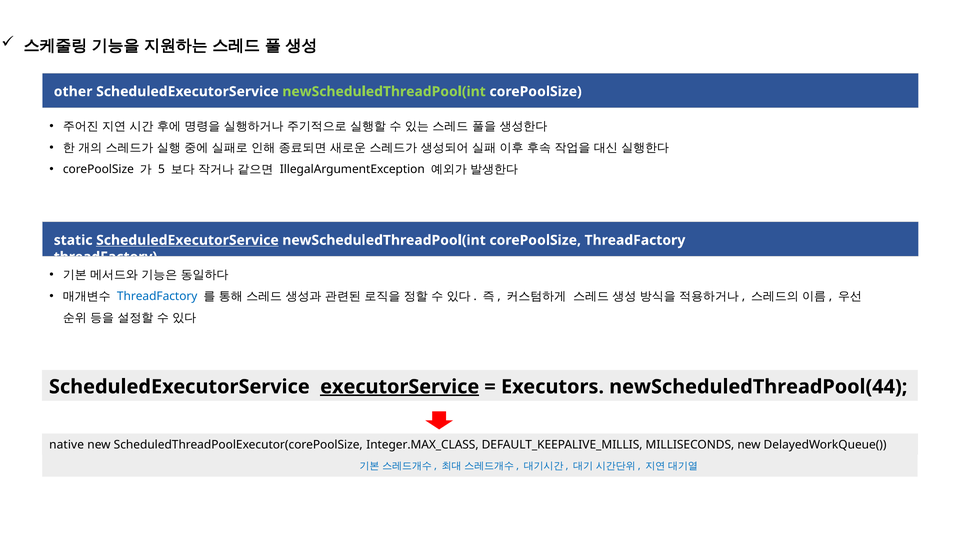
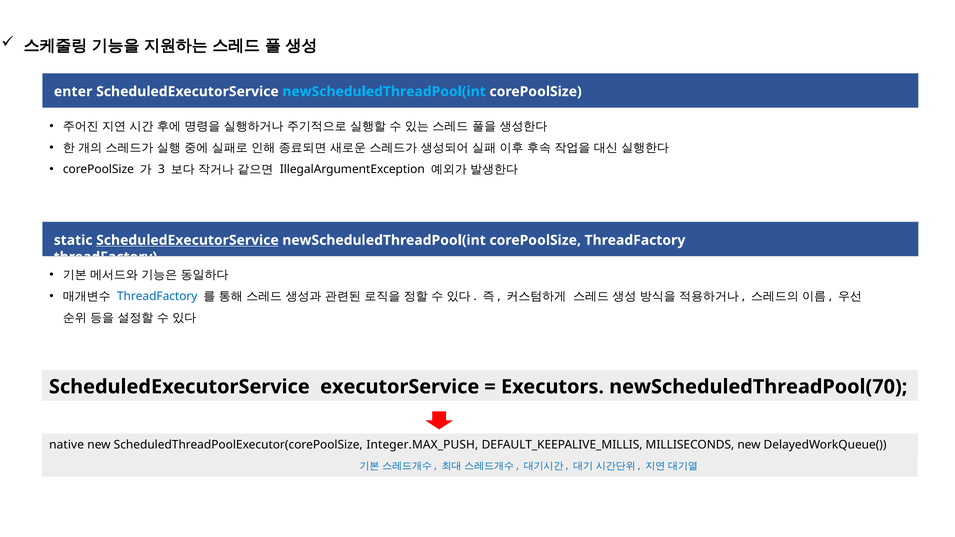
other: other -> enter (73, 92)
newScheduledThreadPool(int colour: light green -> light blue (384, 92)
5: 5 -> 3 (162, 170)
executorService underline: present -> none (400, 387)
newScheduledThreadPool(44: newScheduledThreadPool(44 -> newScheduledThreadPool(70 (758, 387)
Integer.MAX_CLASS: Integer.MAX_CLASS -> Integer.MAX_PUSH (422, 445)
